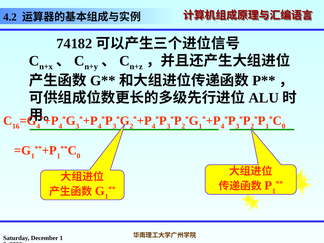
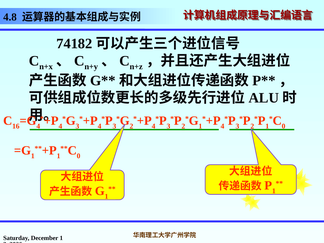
4.2: 4.2 -> 4.8 (10, 17)
